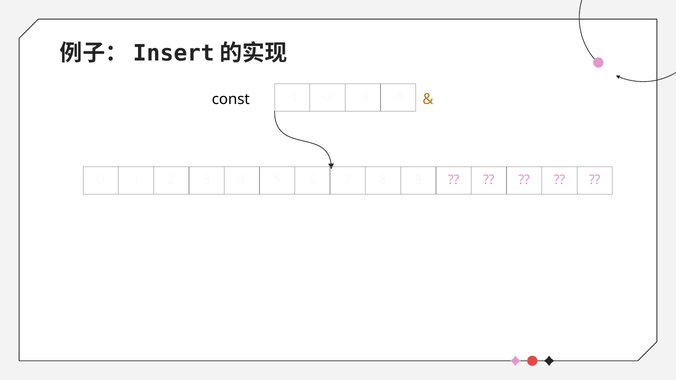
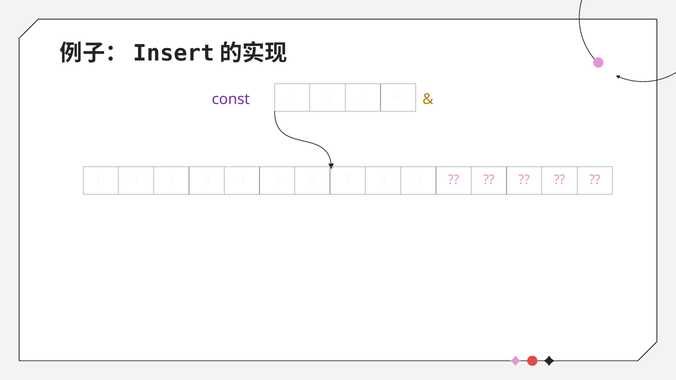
const colour: black -> purple (231, 100)
